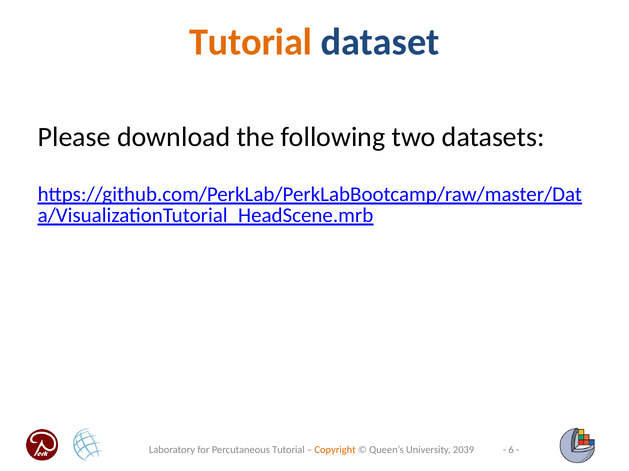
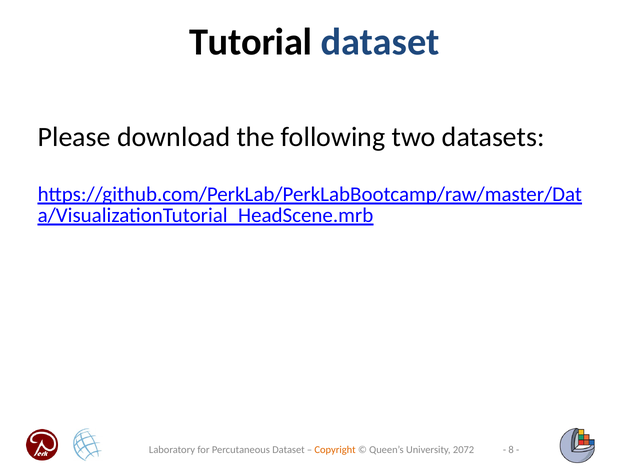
Tutorial colour: orange -> black (251, 42)
6: 6 -> 8 (511, 450)
Percutaneous Tutorial: Tutorial -> Dataset (288, 451)
2039: 2039 -> 2072 (464, 451)
